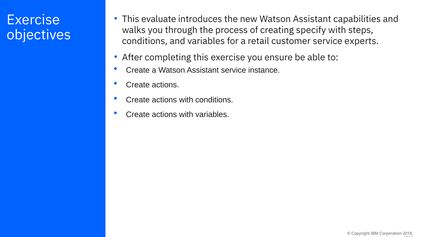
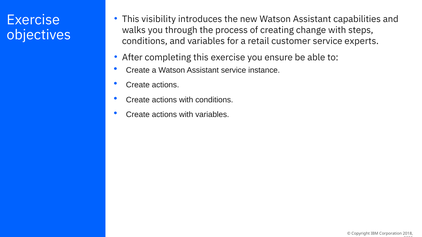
evaluate: evaluate -> visibility (159, 19)
specify: specify -> change (311, 30)
